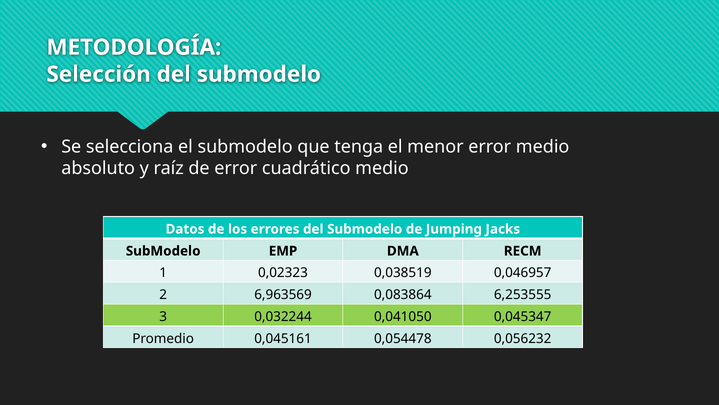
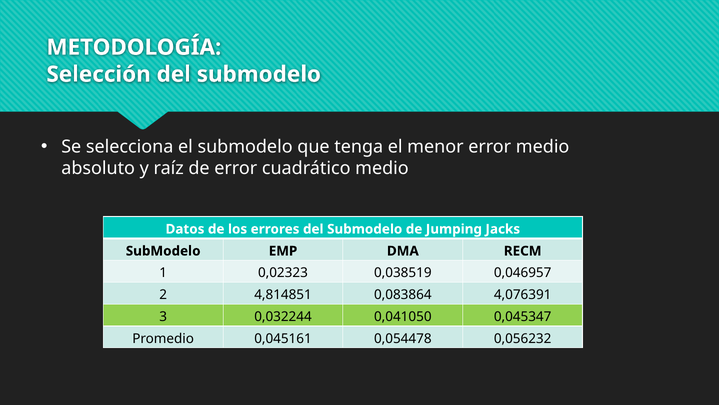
6,963569: 6,963569 -> 4,814851 (283, 294)
6,253555: 6,253555 -> 4,076391 (523, 294)
